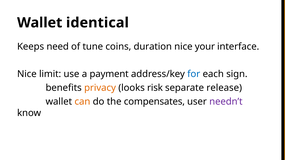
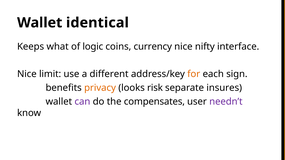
need: need -> what (58, 47)
tune: tune -> logic (93, 47)
duration: duration -> currency (153, 47)
your: your -> nifty (205, 47)
payment: payment -> different (109, 74)
for colour: blue -> orange (194, 74)
release: release -> insures (224, 88)
can colour: orange -> purple (82, 102)
